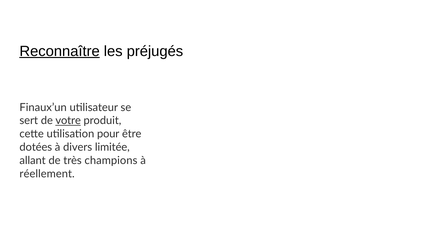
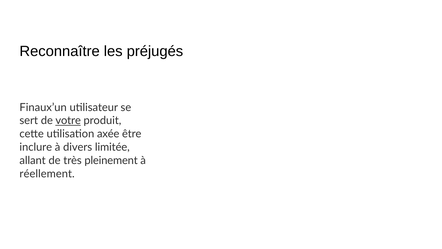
Reconnaître underline: present -> none (60, 51)
pour: pour -> axée (108, 134)
dotées: dotées -> inclure (36, 147)
champions: champions -> pleinement (111, 160)
